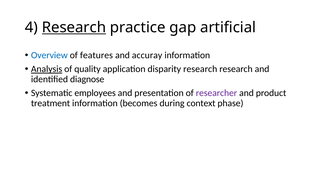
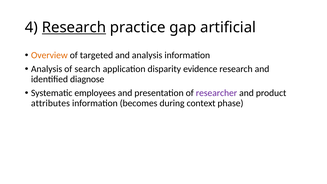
Overview colour: blue -> orange (49, 55)
features: features -> targeted (96, 55)
and accuray: accuray -> analysis (147, 55)
Analysis underline: present -> none (47, 69)
quality: quality -> search (87, 69)
disparity research: research -> evidence (200, 69)
treatment: treatment -> attributes (50, 103)
